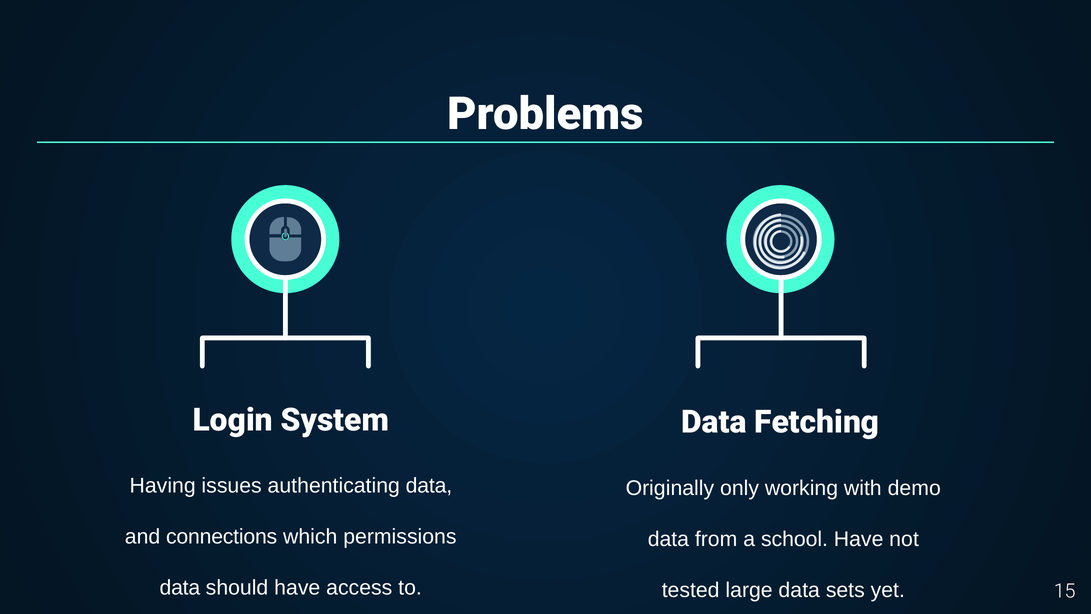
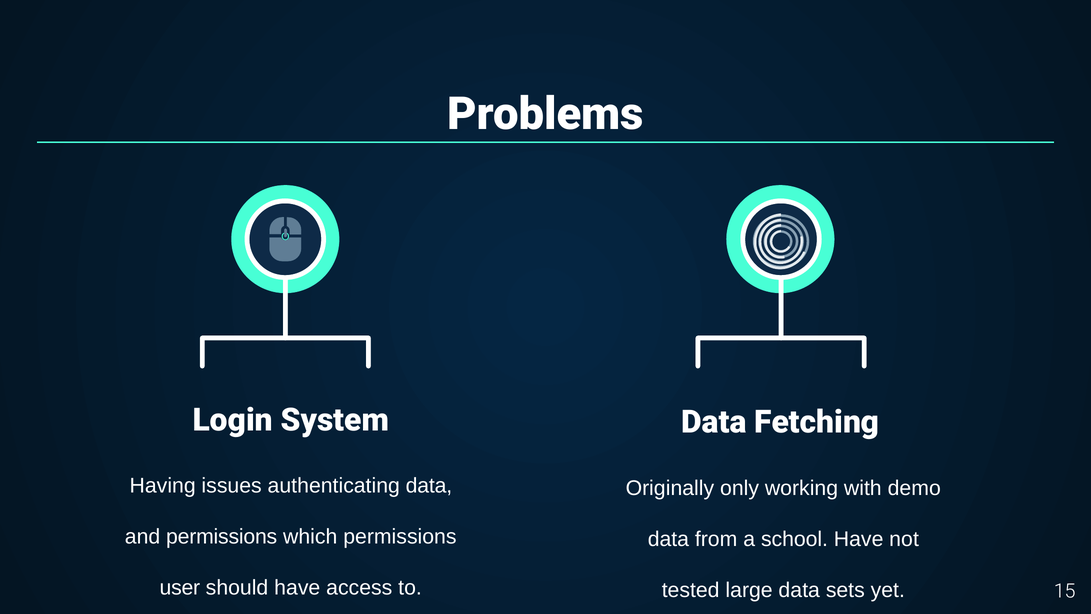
and connections: connections -> permissions (222, 537)
data: data -> user (180, 588)
